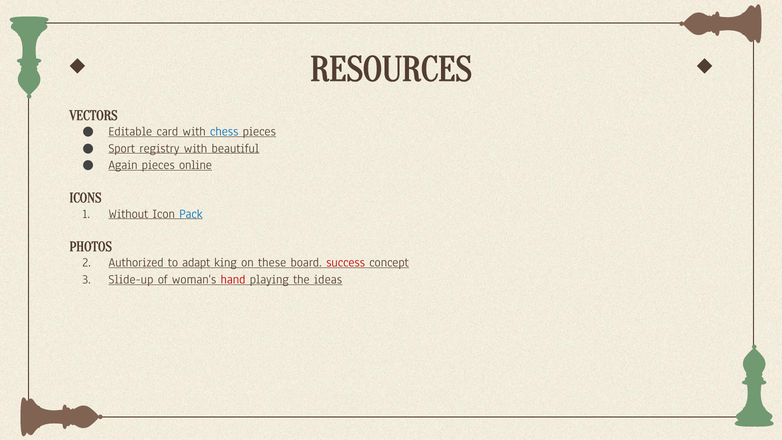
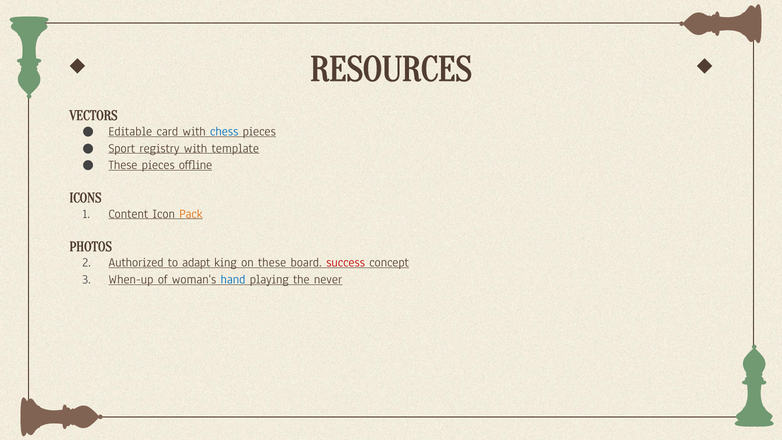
beautiful: beautiful -> template (235, 148)
Again: Again -> These (123, 165)
online: online -> offline (195, 165)
Without: Without -> Content (128, 214)
Pack colour: blue -> orange (191, 214)
Slide-up: Slide-up -> When-up (131, 279)
hand colour: red -> blue (233, 279)
ideas: ideas -> never (328, 279)
